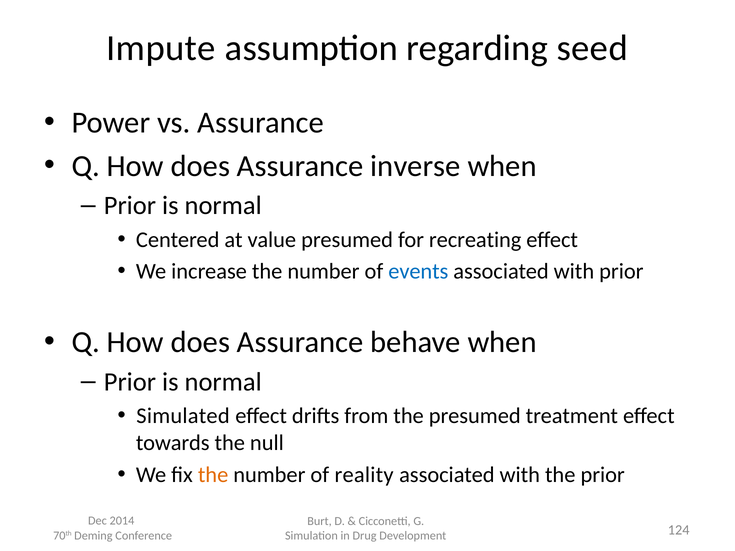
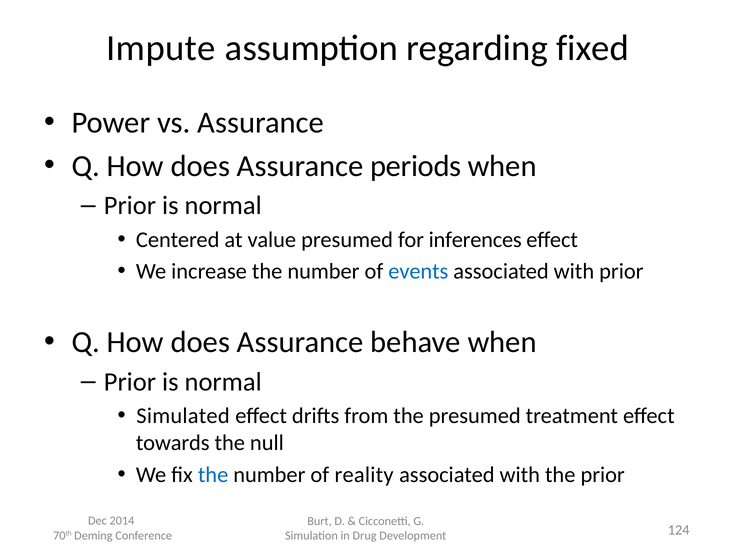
seed: seed -> fixed (593, 48)
inverse: inverse -> periods (416, 166)
recreating: recreating -> inferences (475, 240)
the colour: orange -> blue (213, 475)
